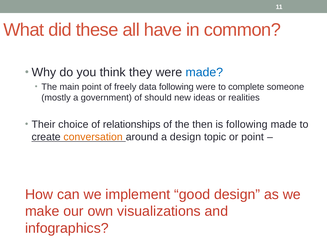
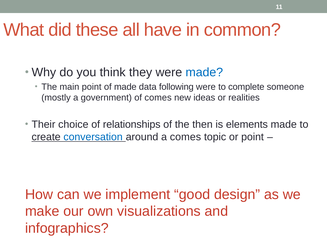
of freely: freely -> made (125, 87)
of should: should -> comes (158, 98)
is following: following -> elements (247, 125)
conversation colour: orange -> blue (93, 137)
a design: design -> comes (185, 137)
